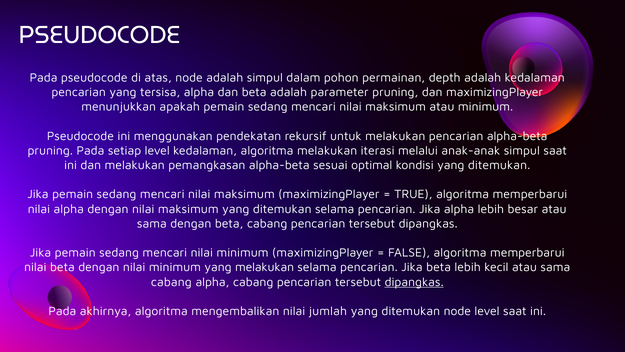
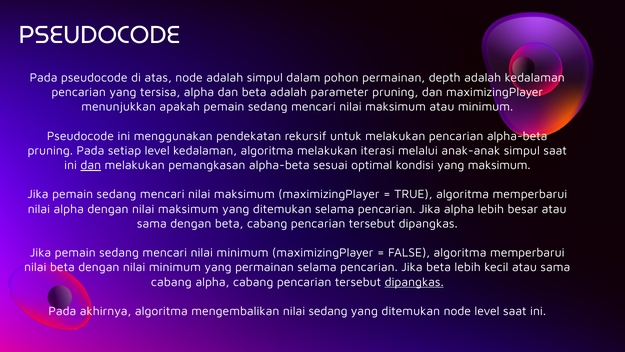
dan underline: none -> present (91, 165)
kondisi yang ditemukan: ditemukan -> maksimum (499, 165)
yang melakukan: melakukan -> permainan (265, 267)
nilai jumlah: jumlah -> sedang (328, 311)
